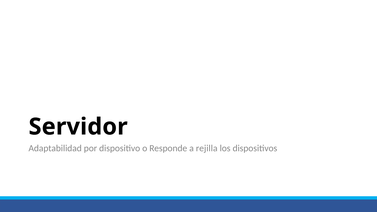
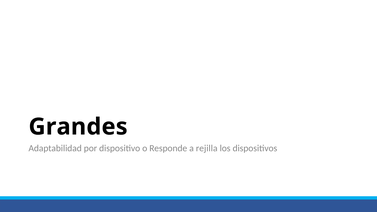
Servidor: Servidor -> Grandes (78, 127)
